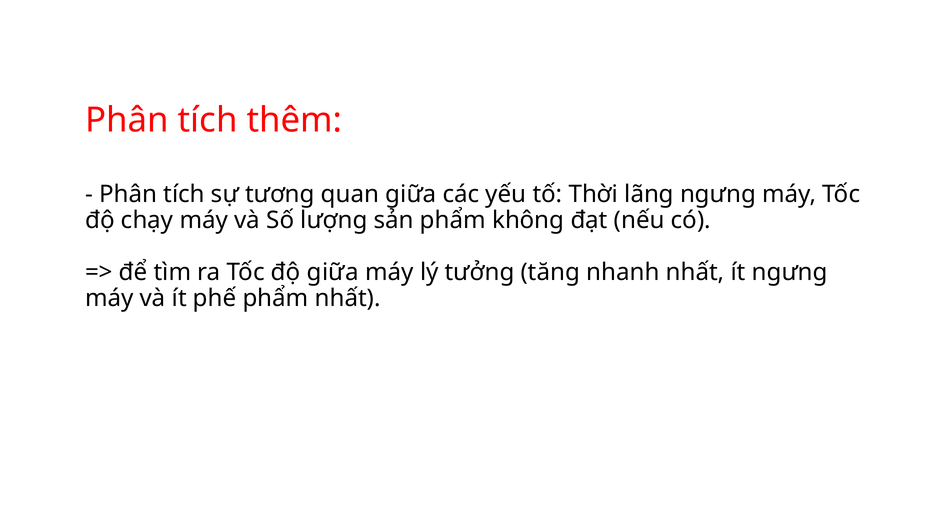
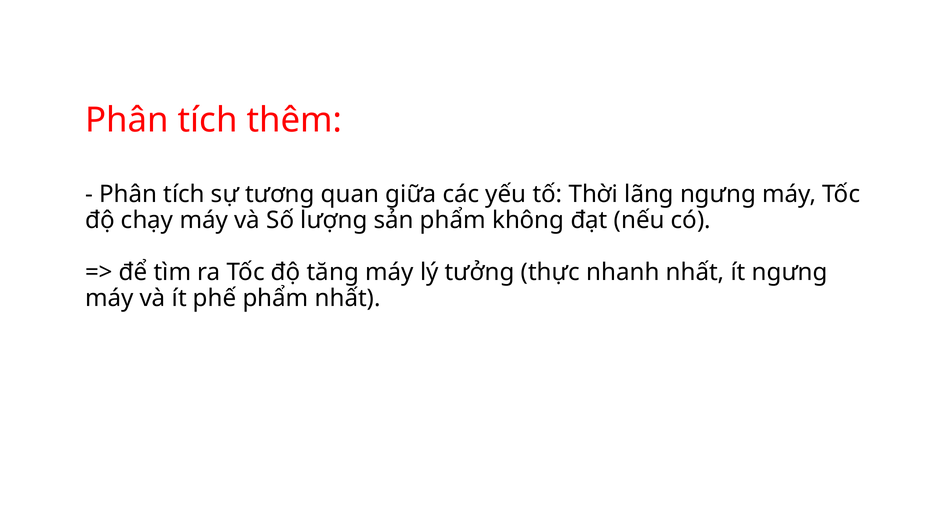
độ giữa: giữa -> tăng (333, 272)
tăng: tăng -> thực (550, 272)
